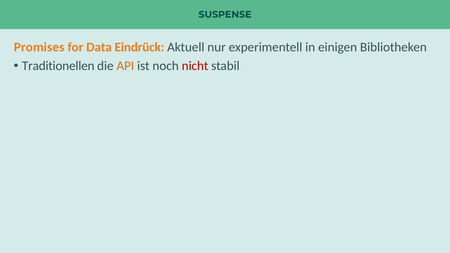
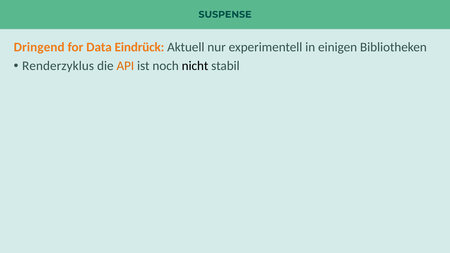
Promises: Promises -> Dringend (39, 47)
Traditionellen: Traditionellen -> Renderzyklus (58, 66)
nicht colour: red -> black (195, 66)
